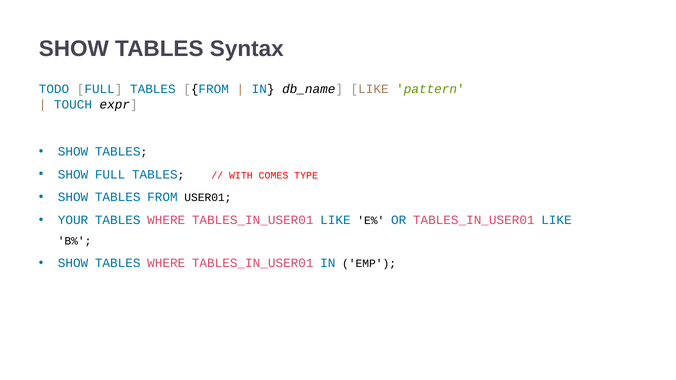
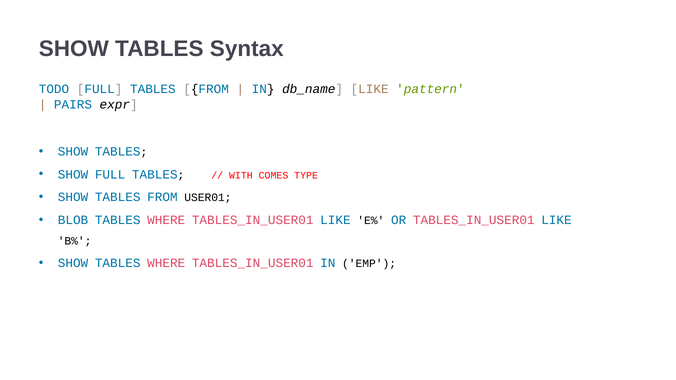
TOUCH: TOUCH -> PAIRS (73, 104)
YOUR: YOUR -> BLOB (73, 220)
